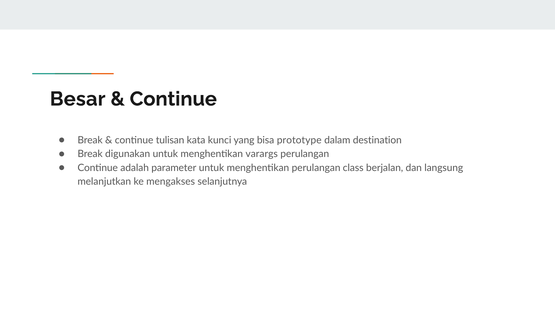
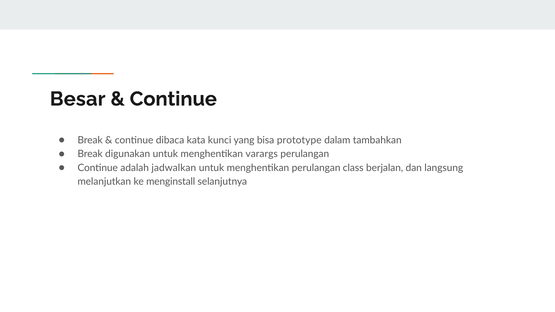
tulisan: tulisan -> dibaca (170, 140)
destination: destination -> tambahkan (377, 140)
parameter: parameter -> jadwalkan (174, 168)
mengakses: mengakses -> menginstall (171, 182)
